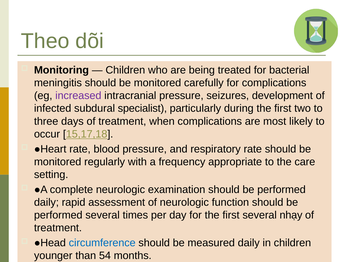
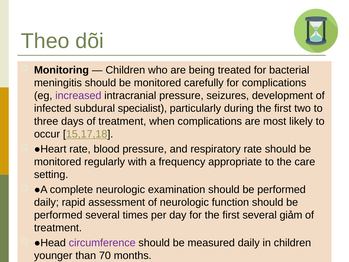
nhạy: nhạy -> giảm (291, 215)
circumference colour: blue -> purple (102, 243)
54: 54 -> 70 (105, 255)
